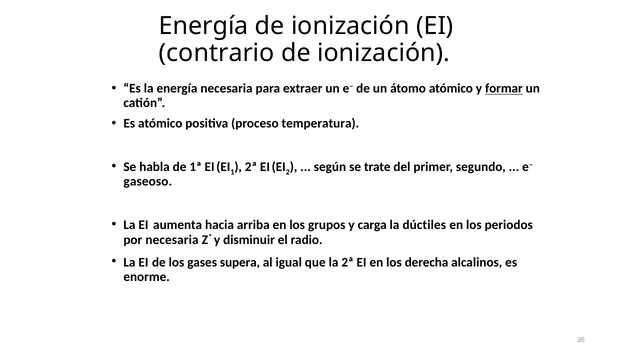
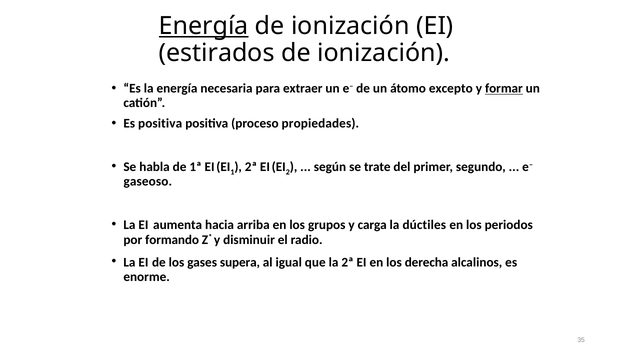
Energía underline: none -> present (204, 26)
contrario: contrario -> estirados (217, 53)
átomo atómico: atómico -> excepto (451, 89)
Es atómico: atómico -> positiva (160, 124)
temperatura: temperatura -> propiedades (320, 124)
por necesaria: necesaria -> formando (172, 240)
